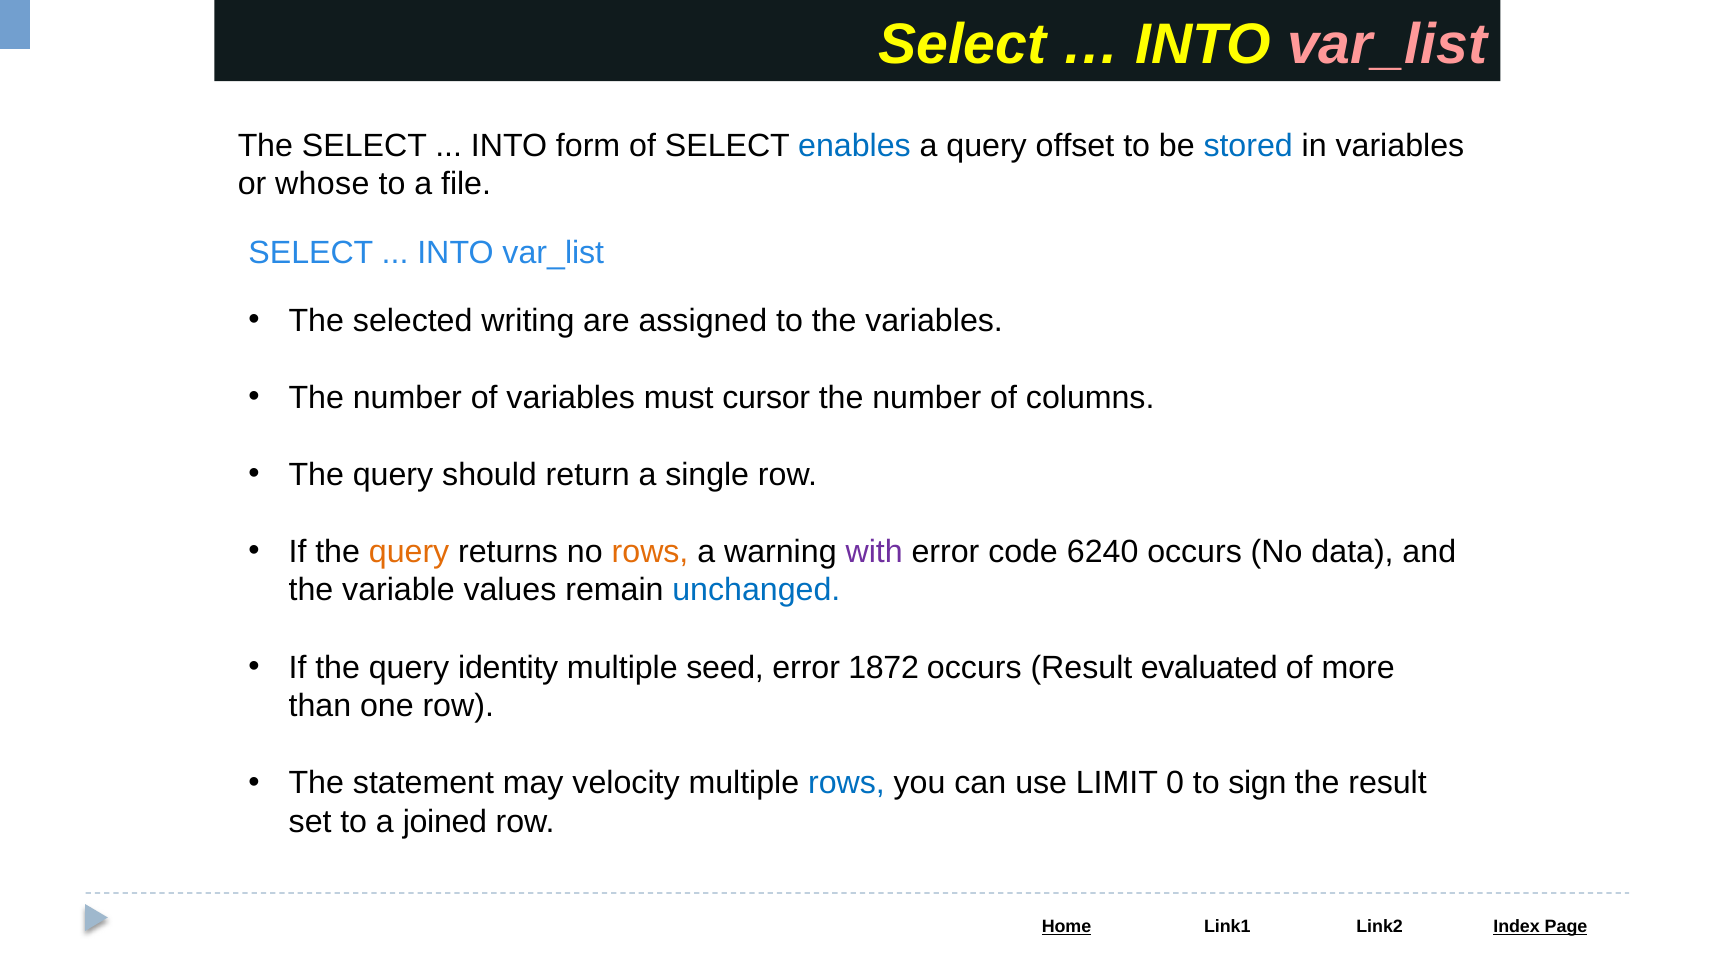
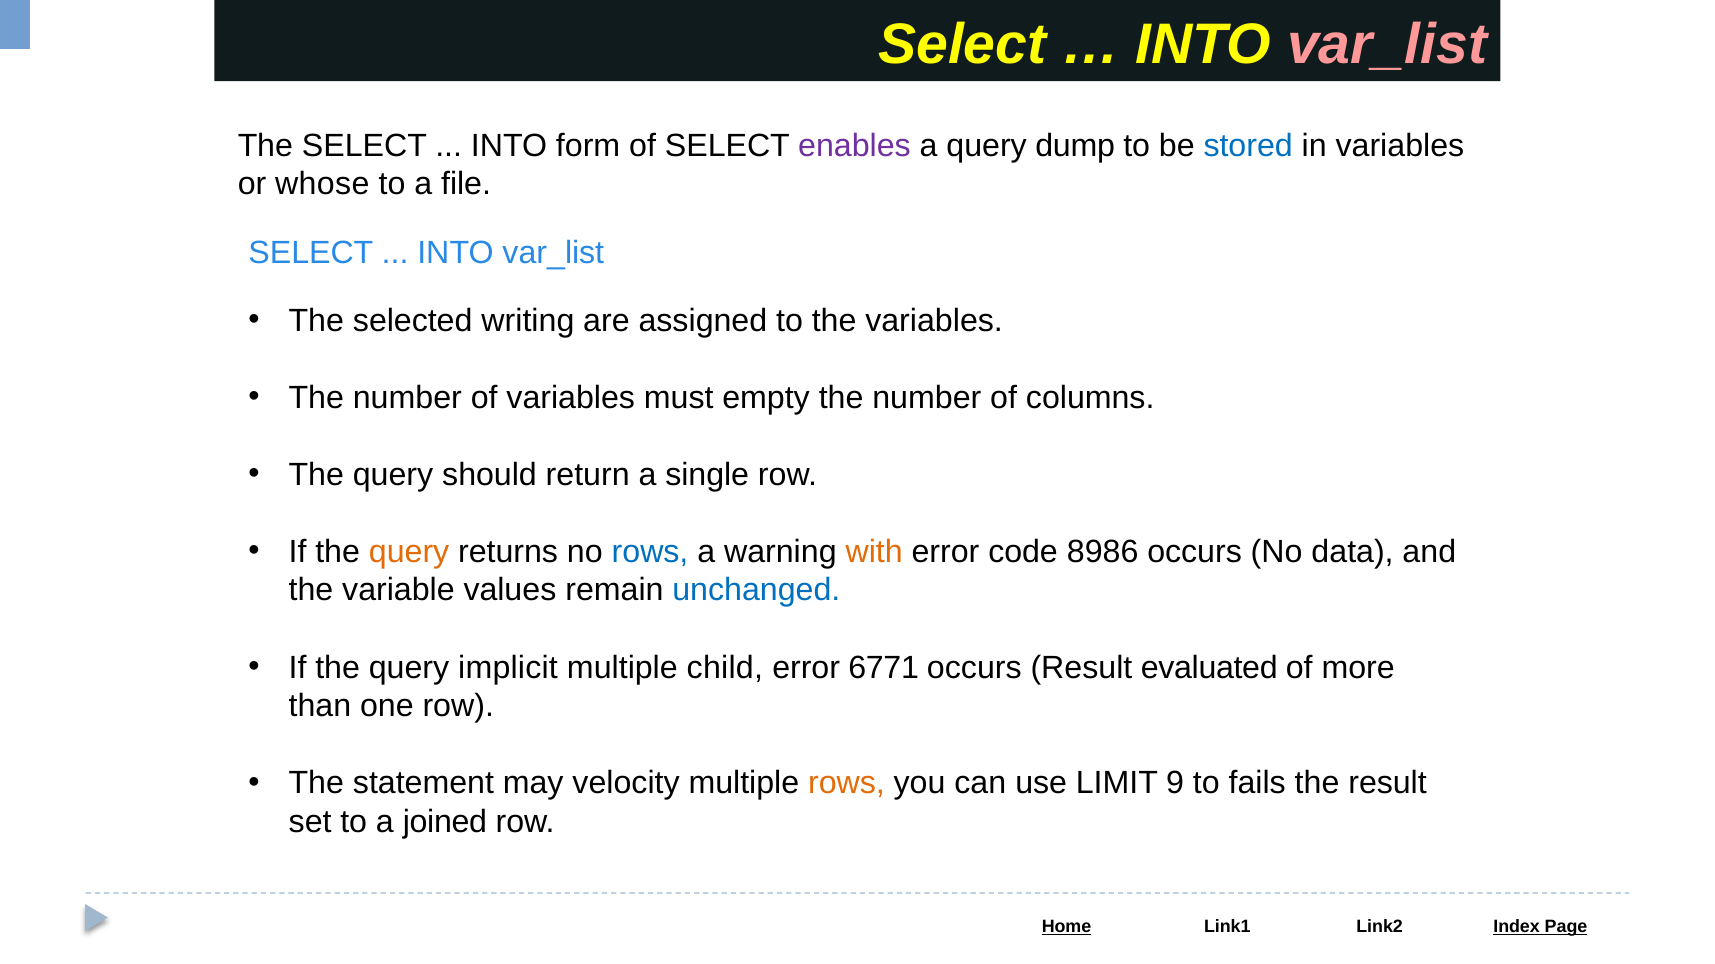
enables colour: blue -> purple (854, 146)
offset: offset -> dump (1075, 146)
cursor: cursor -> empty (766, 398)
rows colour: orange -> blue (650, 552)
with colour: purple -> orange (874, 552)
6240: 6240 -> 8986 (1103, 552)
identity: identity -> implicit (508, 668)
seed: seed -> child (725, 668)
1872: 1872 -> 6771 (884, 668)
rows colour: blue -> orange (846, 784)
0: 0 -> 9 (1175, 784)
sign: sign -> fails (1257, 784)
